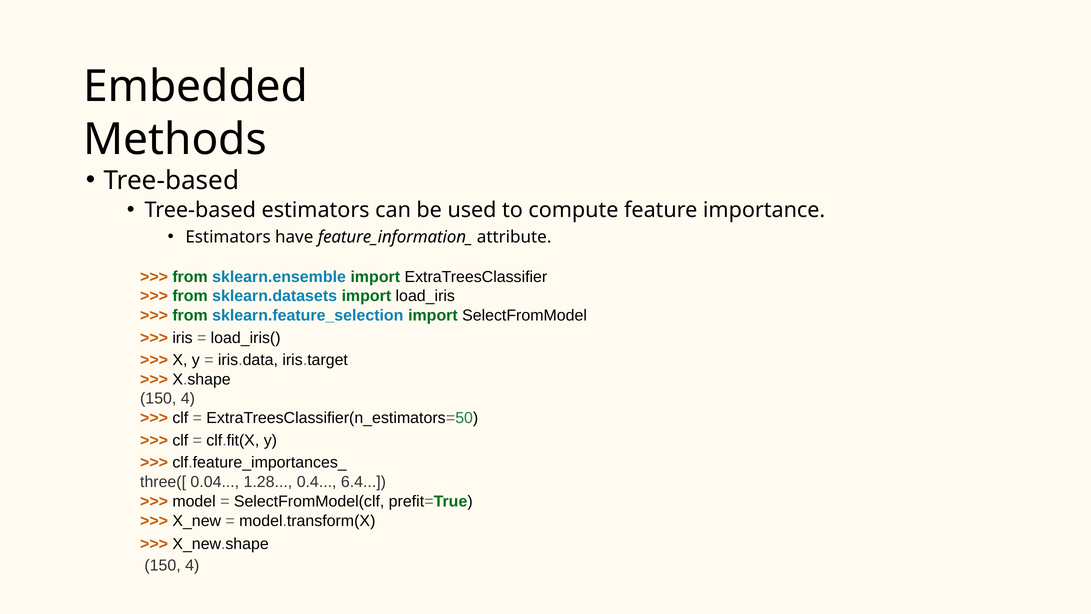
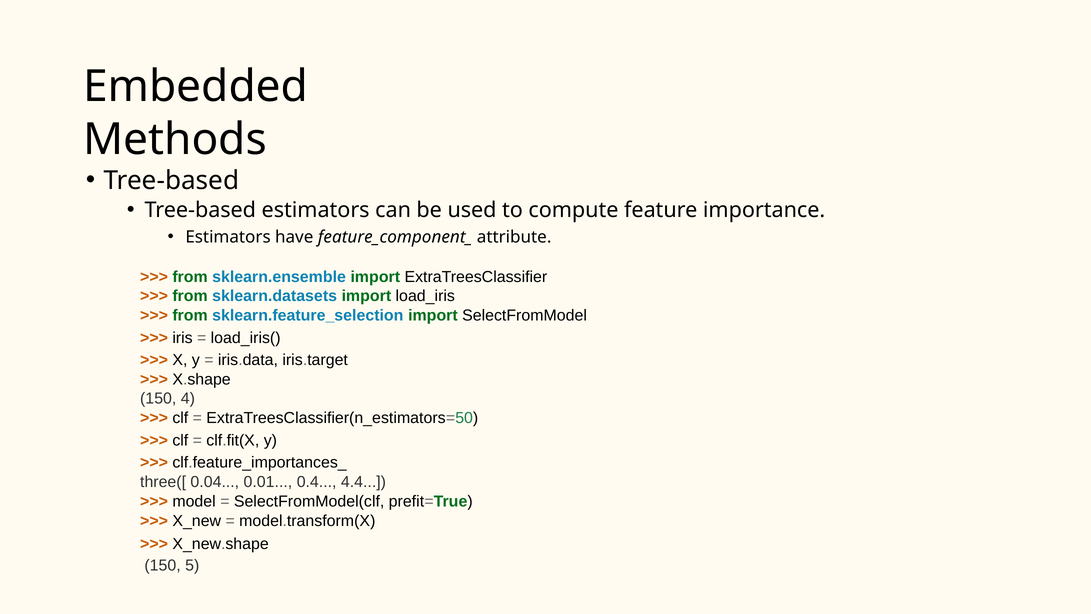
feature_information_: feature_information_ -> feature_component_ (395, 237)
1.28: 1.28 -> 0.01 (268, 482)
6.4: 6.4 -> 4.4 (363, 482)
4: 4 -> 5 (192, 565)
